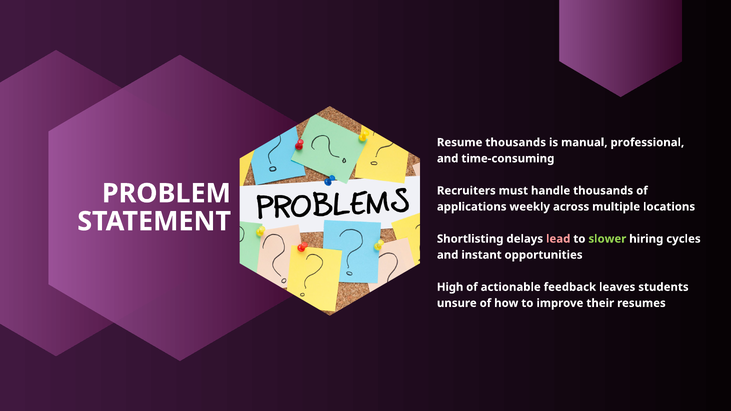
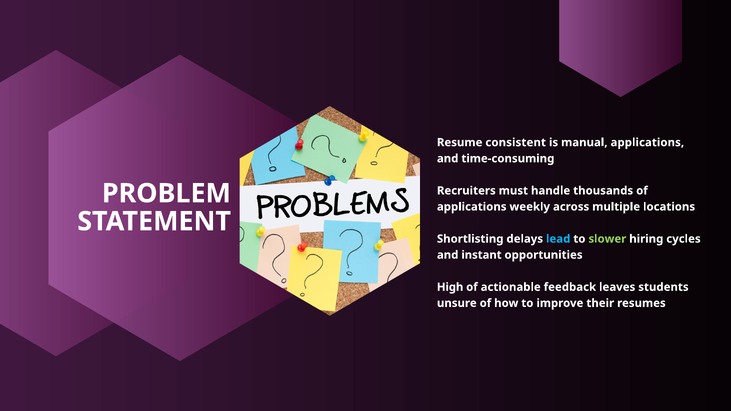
Resume thousands: thousands -> consistent (516, 143)
manual professional: professional -> applications (647, 143)
lead colour: pink -> light blue (558, 239)
